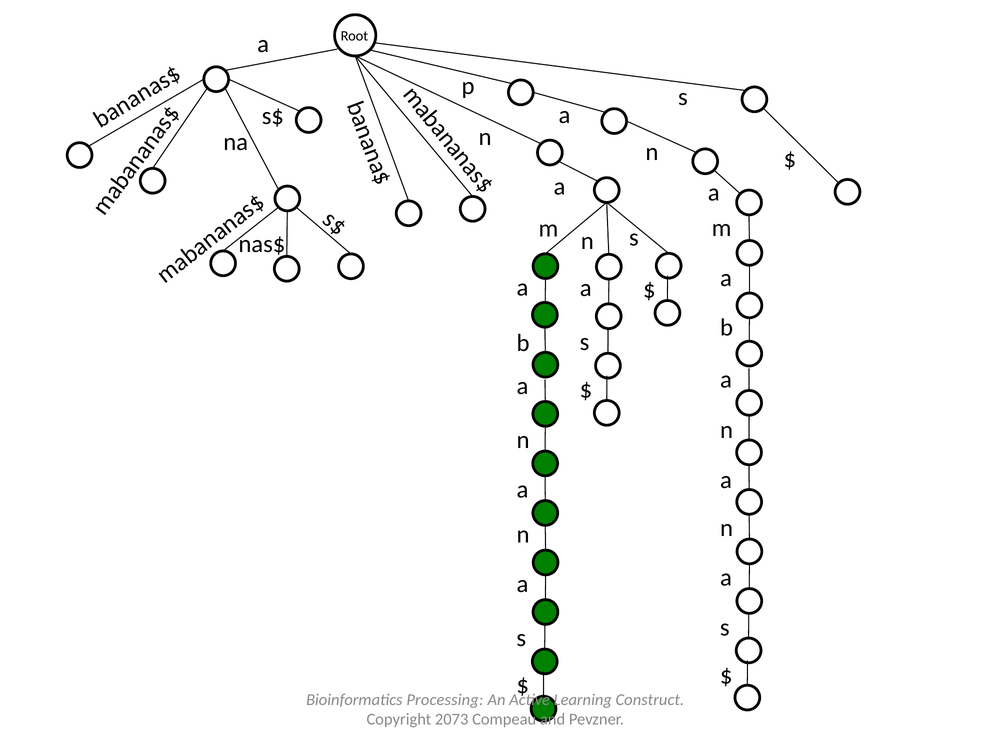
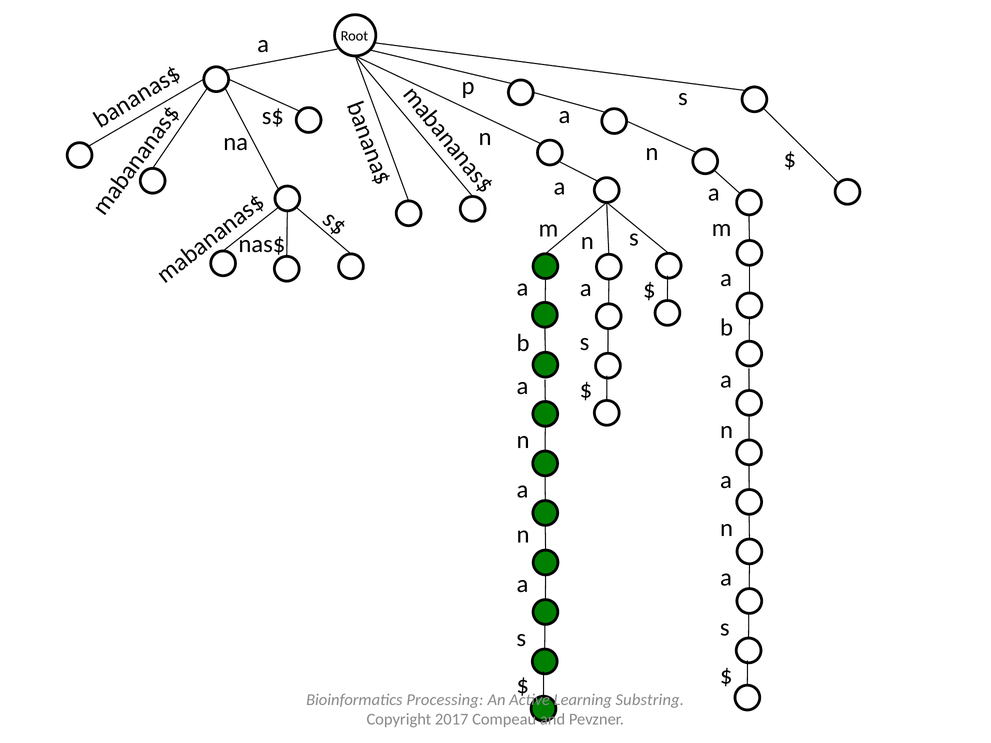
Construct: Construct -> Substring (650, 700)
2073: 2073 -> 2017 (452, 720)
